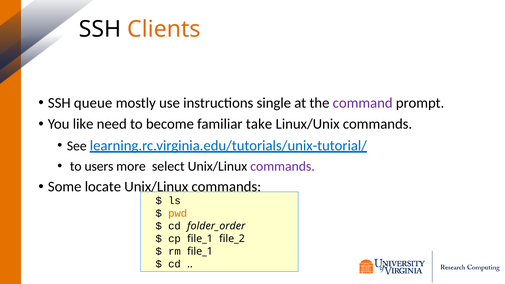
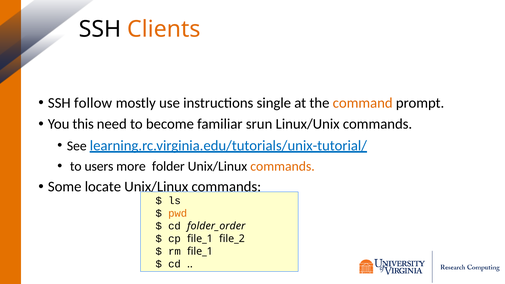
queue: queue -> follow (93, 103)
command colour: purple -> orange (363, 103)
like: like -> this (83, 124)
take: take -> srun (259, 124)
select: select -> folder (168, 166)
commands colour: purple -> orange (283, 166)
